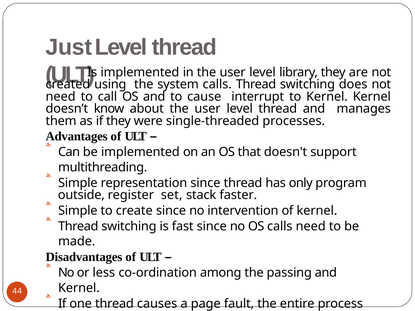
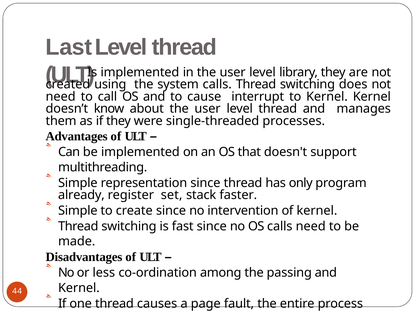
Just: Just -> Last (69, 47)
outside: outside -> already (81, 195)
